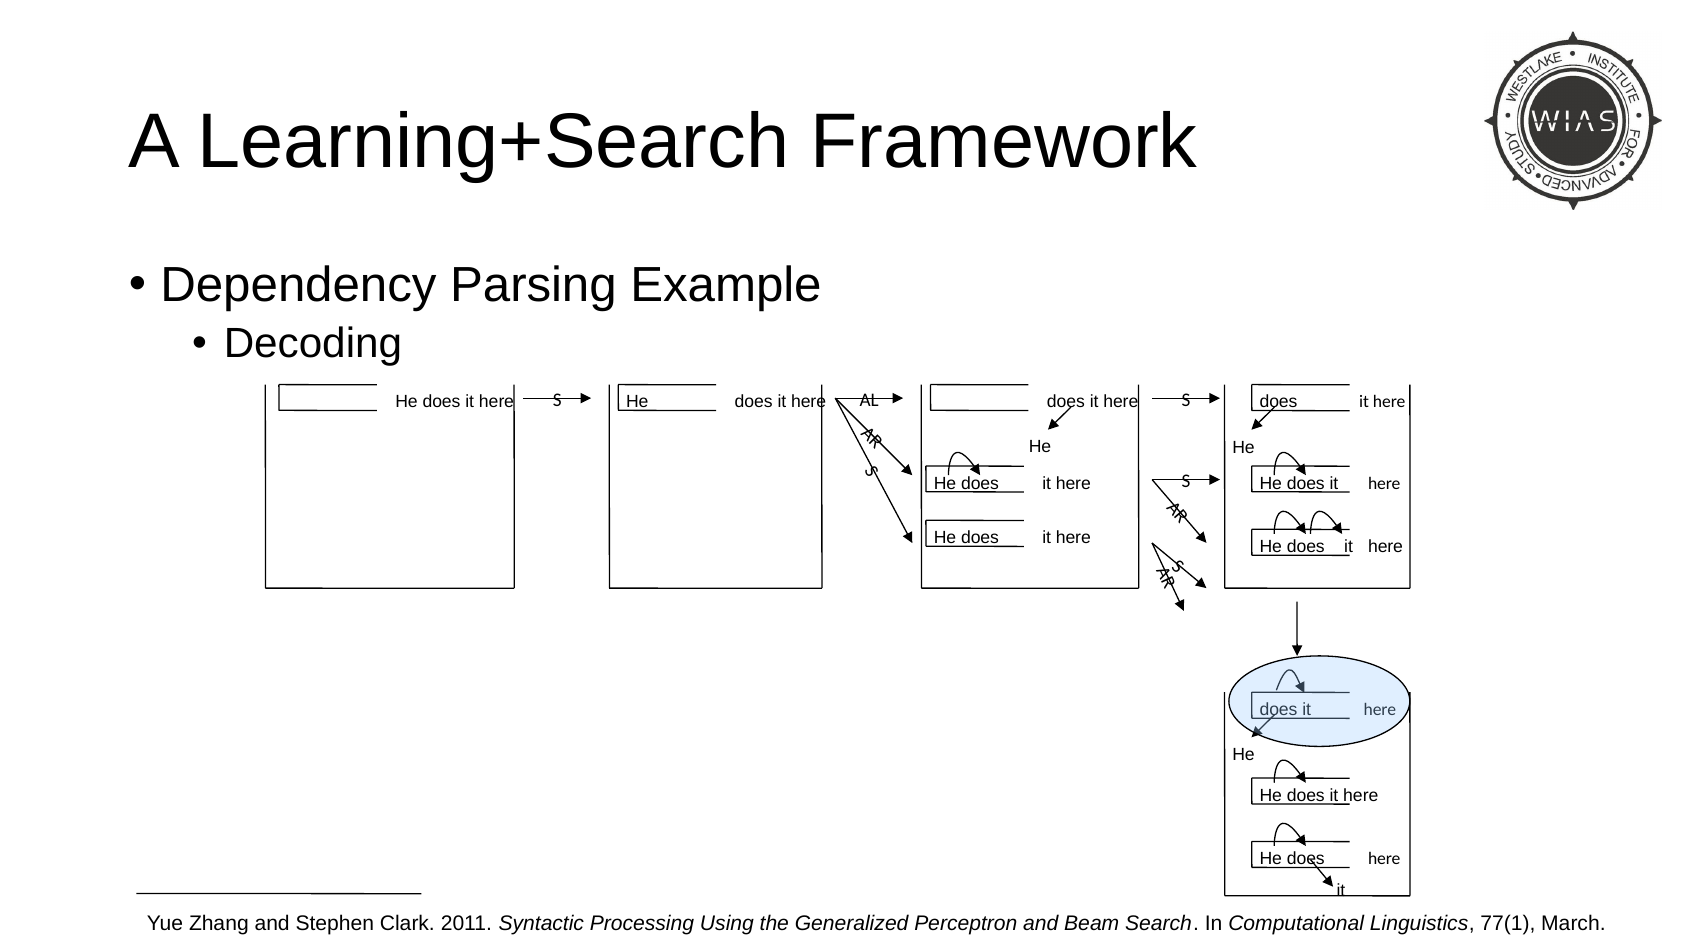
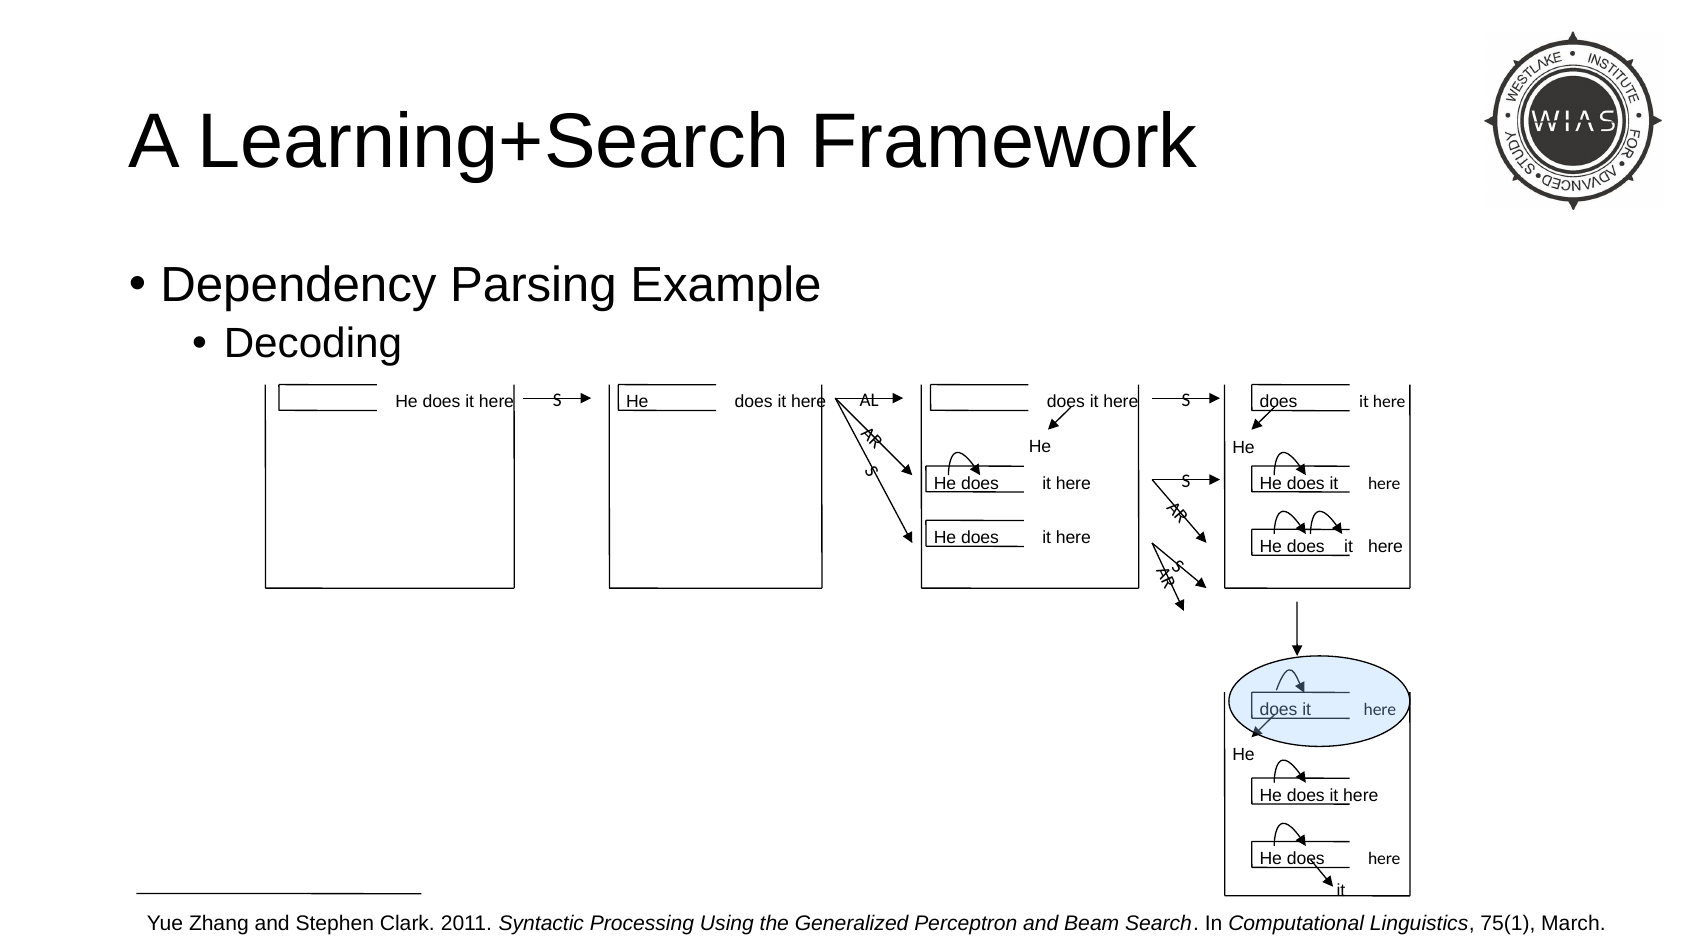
77(1: 77(1 -> 75(1 (1508, 923)
